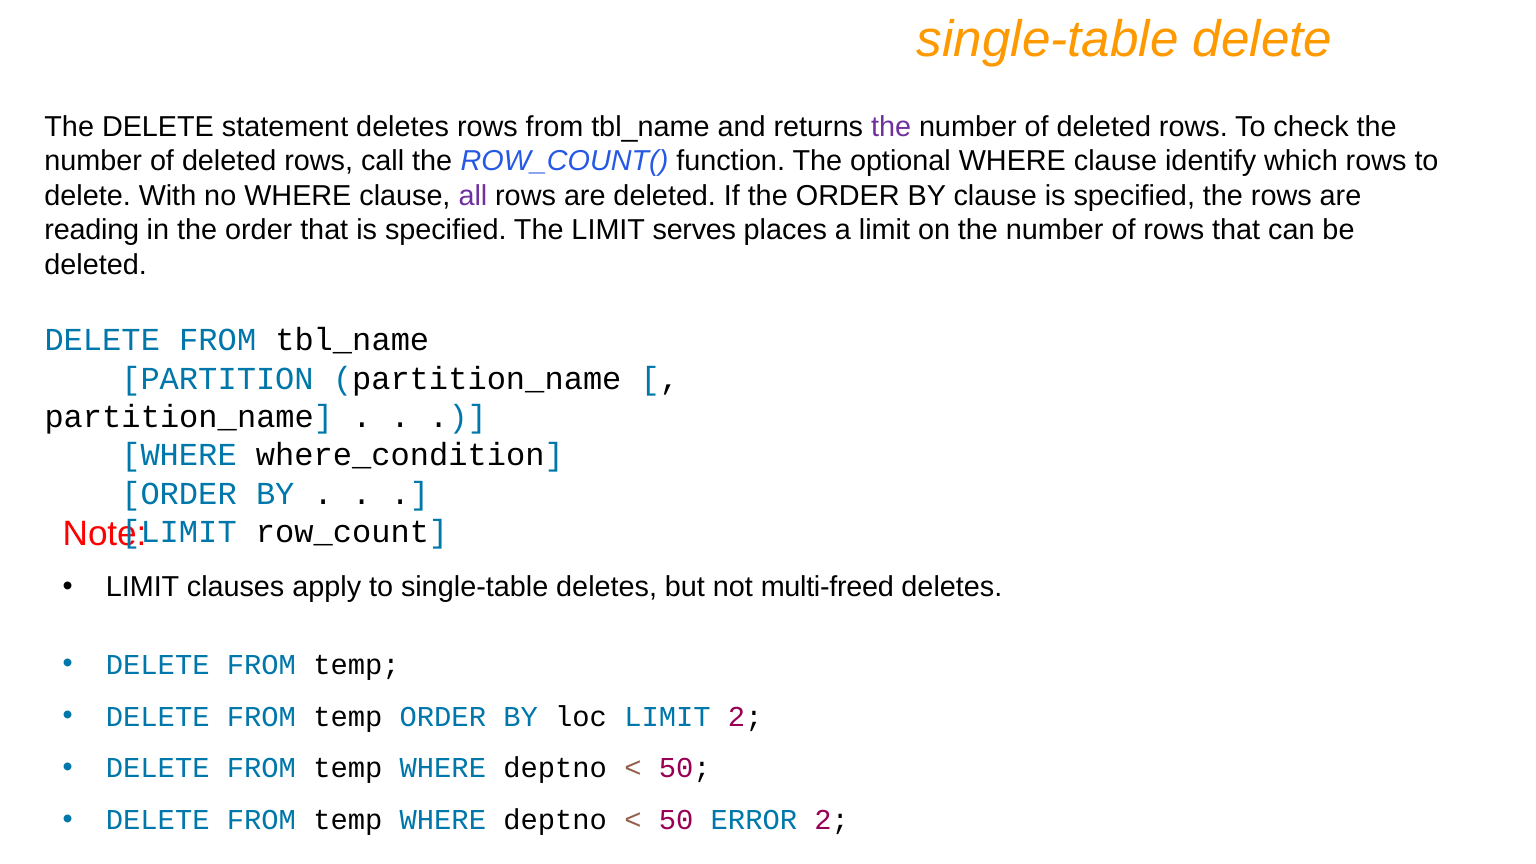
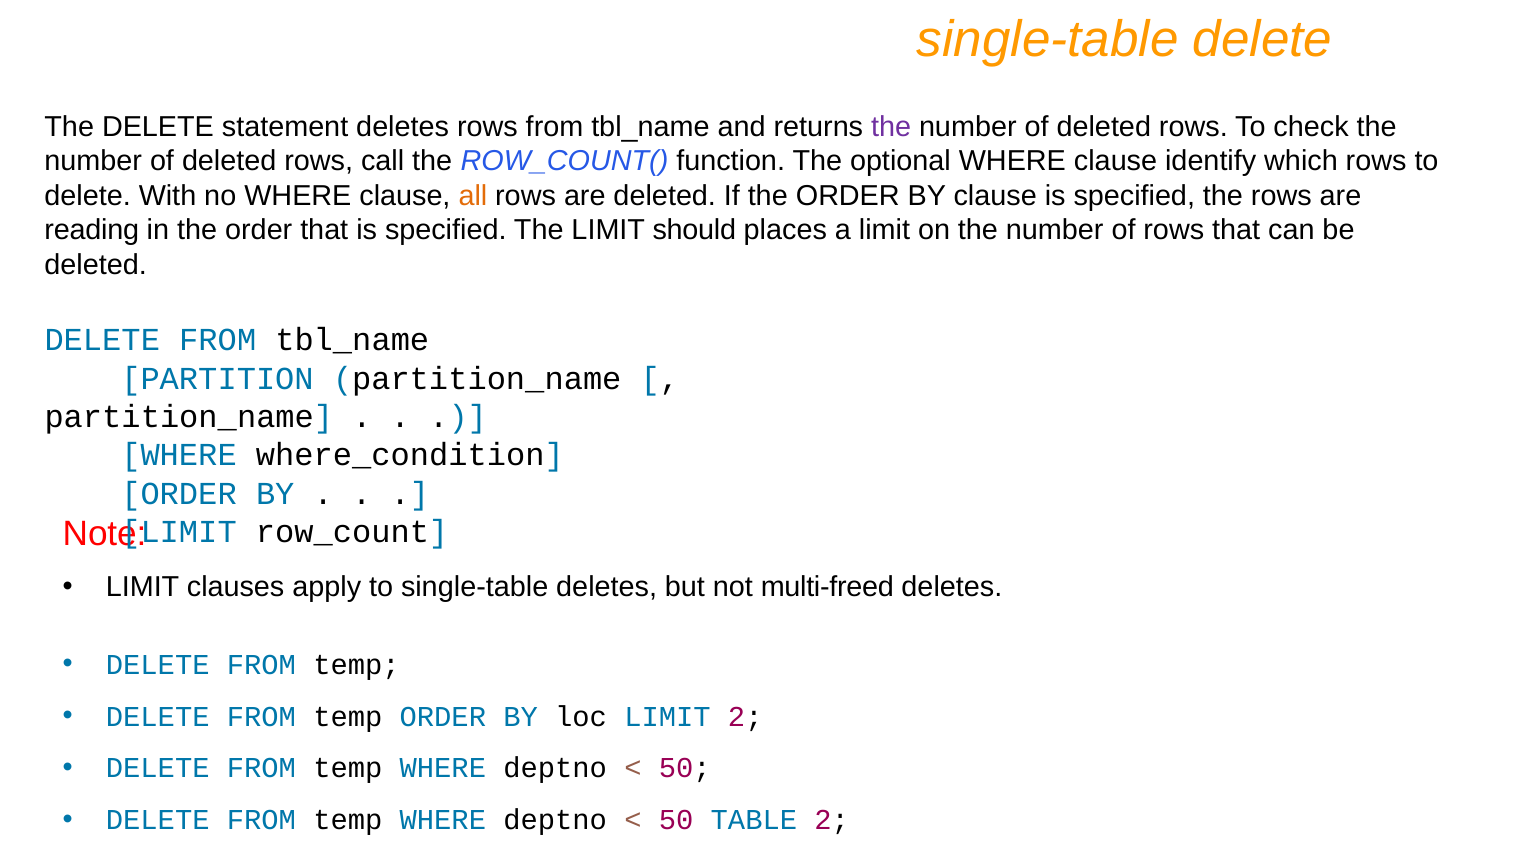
all colour: purple -> orange (473, 196)
serves: serves -> should (694, 230)
ERROR: ERROR -> TABLE (754, 820)
